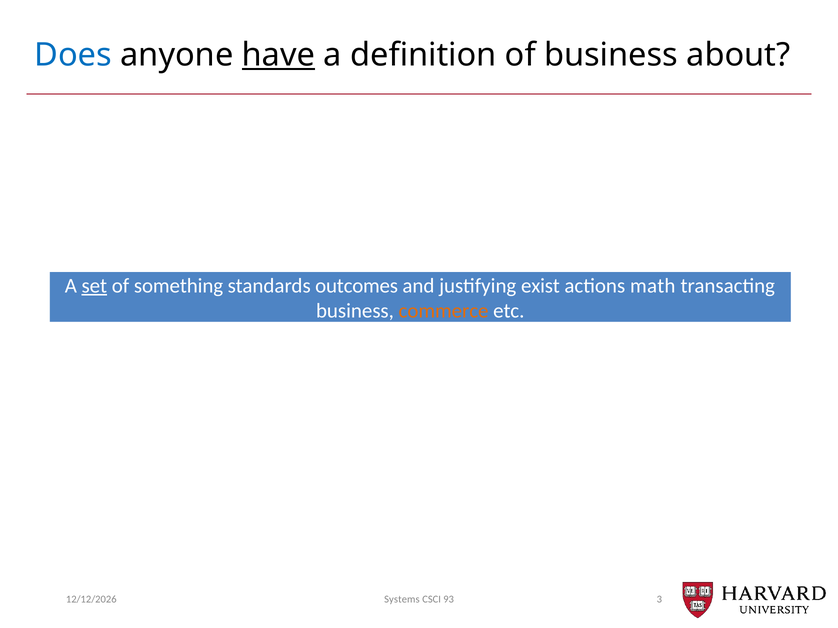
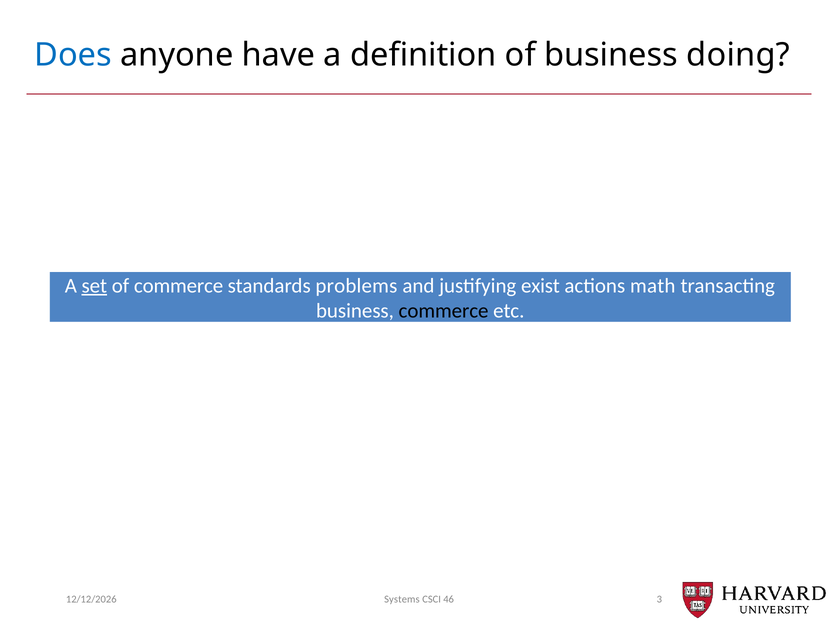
have underline: present -> none (278, 55)
about: about -> doing (738, 55)
of something: something -> commerce (179, 286)
outcomes: outcomes -> problems (356, 286)
commerce colour: orange -> black (444, 311)
93: 93 -> 46 (449, 600)
